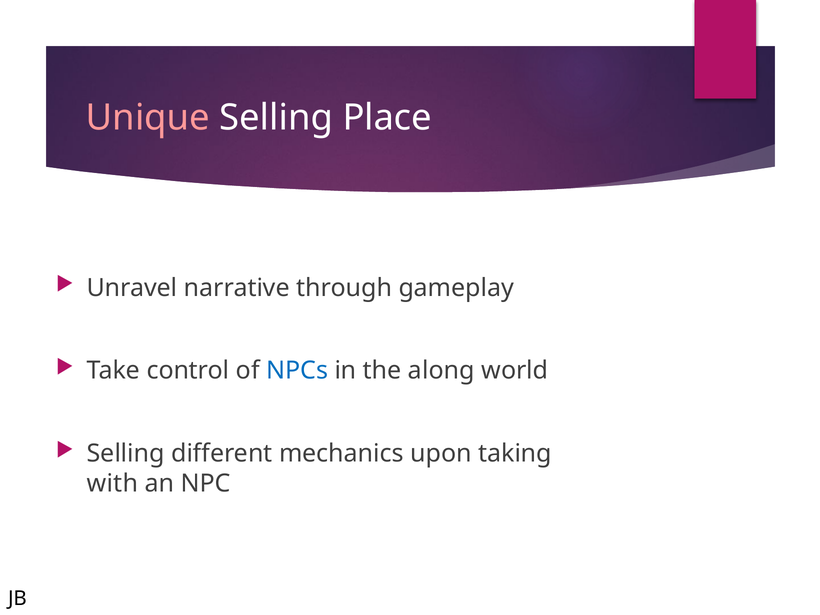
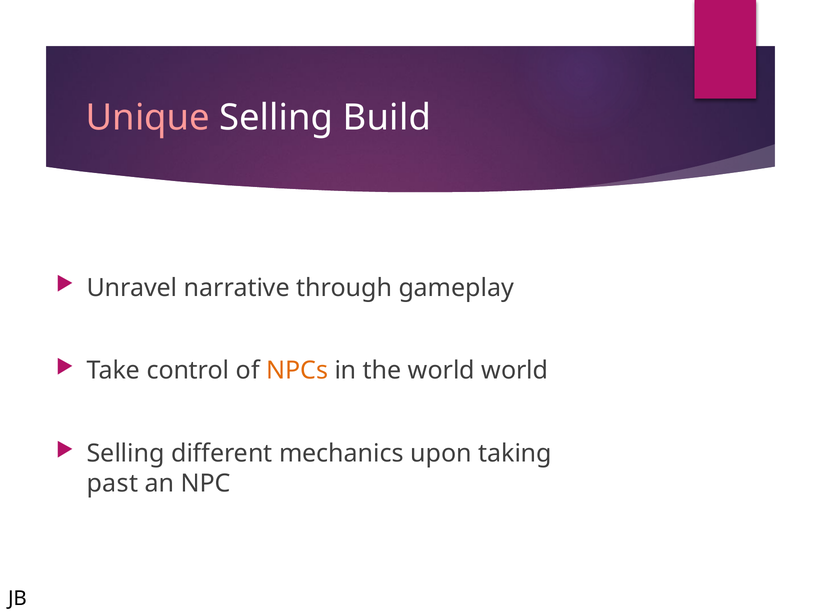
Place: Place -> Build (387, 117)
NPCs colour: blue -> orange (297, 371)
the along: along -> world (441, 371)
with: with -> past (112, 483)
